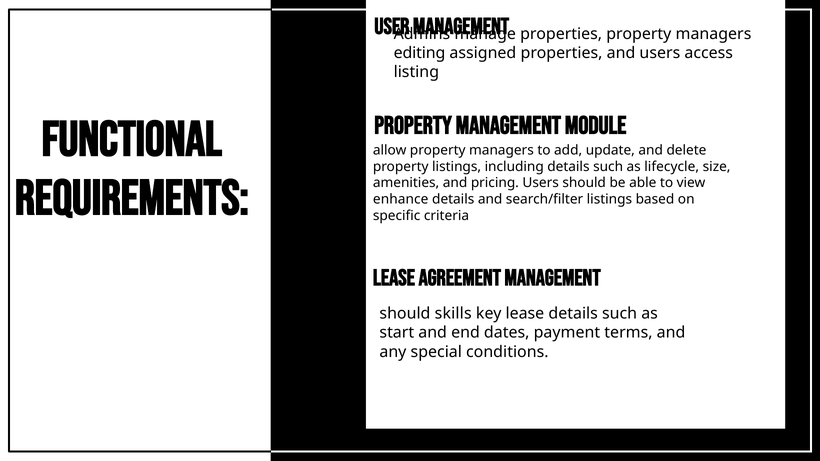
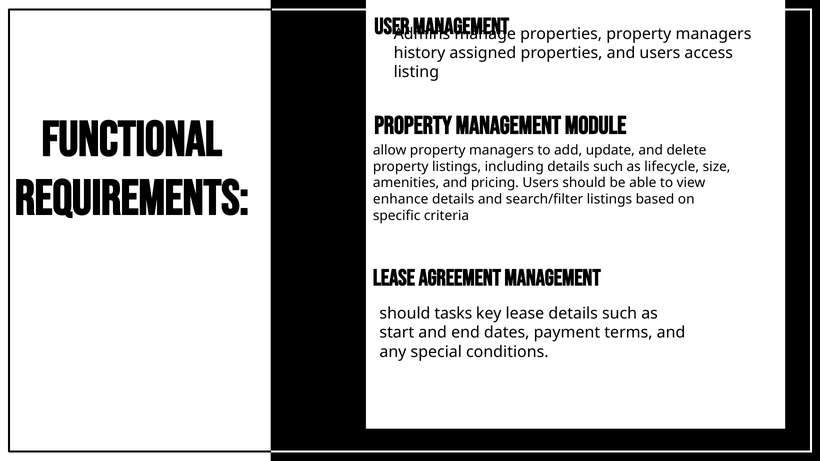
editing: editing -> history (419, 53)
skills: skills -> tasks (453, 314)
